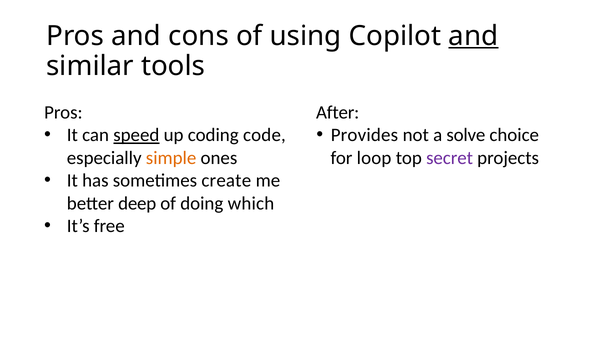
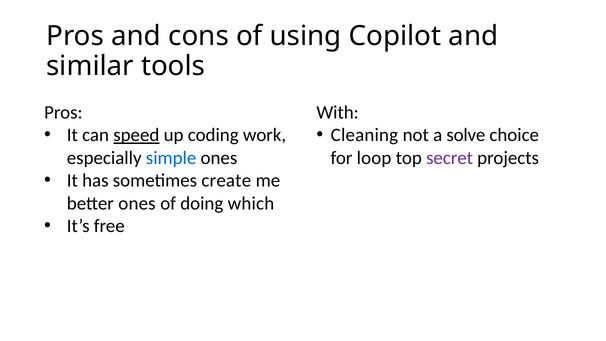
and underline: present -> none (473, 36)
After: After -> With (338, 112)
code: code -> work (265, 135)
Provides: Provides -> Cleaning (364, 135)
simple colour: orange -> blue (171, 158)
better deep: deep -> ones (137, 203)
